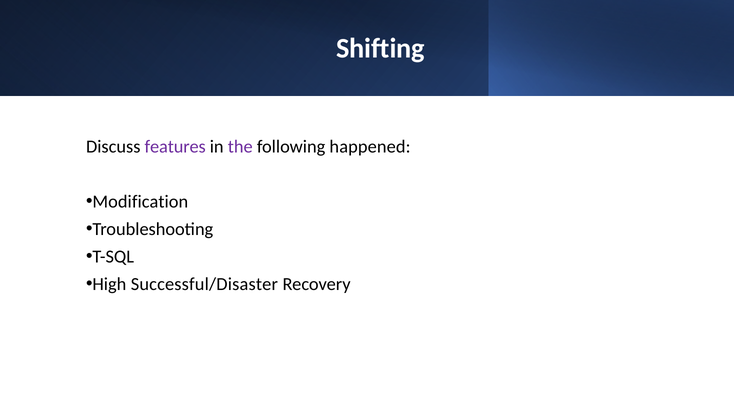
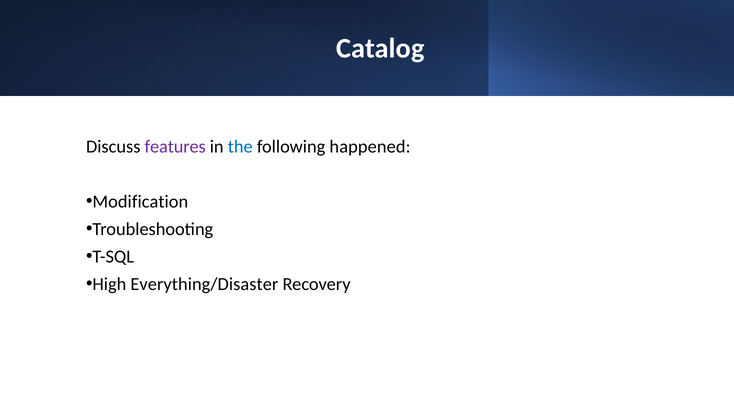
Shifting: Shifting -> Catalog (380, 49)
the colour: purple -> blue (240, 147)
Successful/Disaster: Successful/Disaster -> Everything/Disaster (204, 284)
